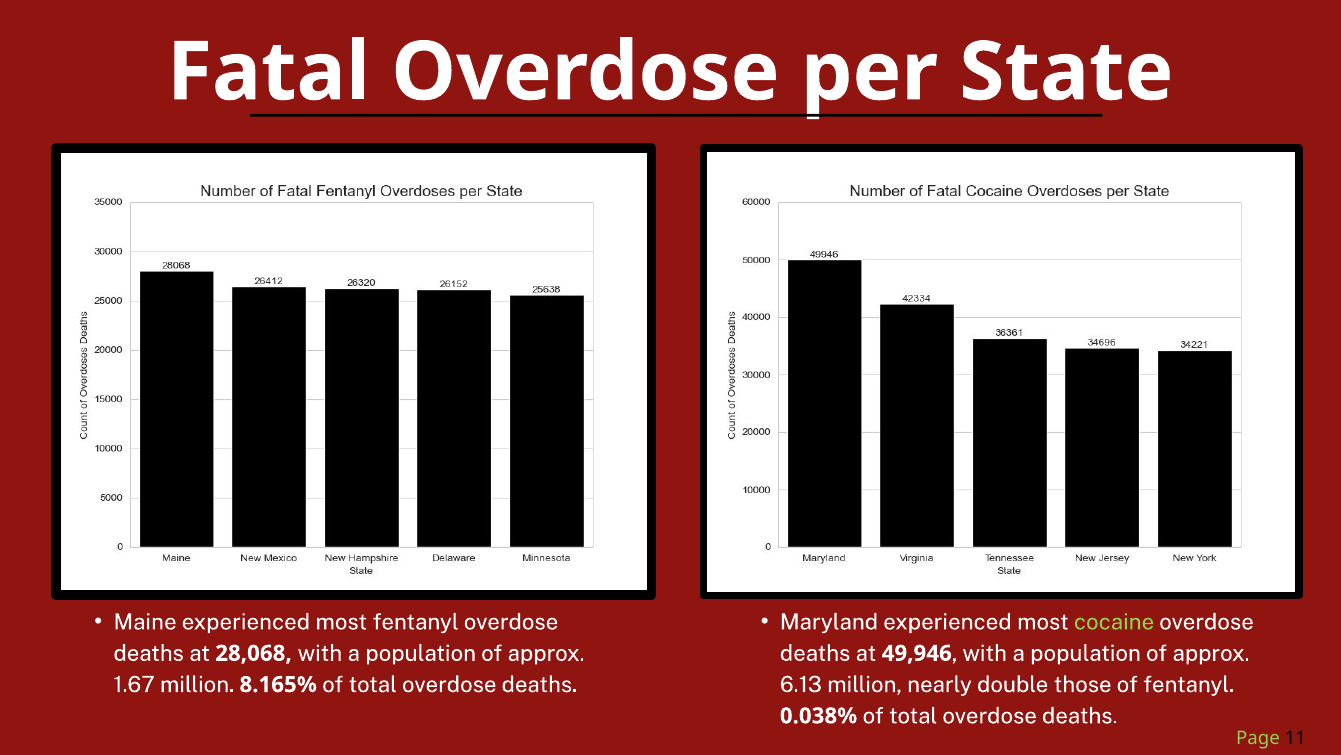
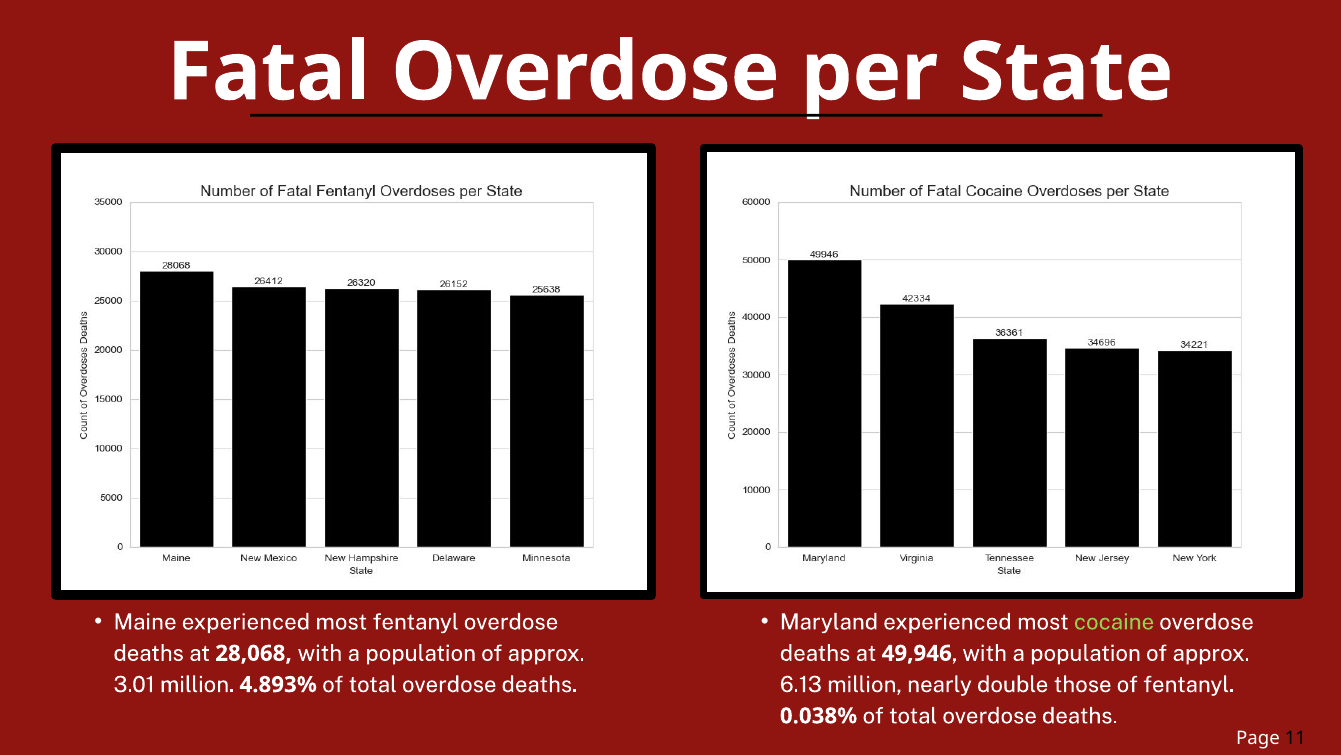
1.67: 1.67 -> 3.01 (134, 684)
8.165%: 8.165% -> 4.893% (278, 684)
Page colour: light green -> white (1258, 737)
